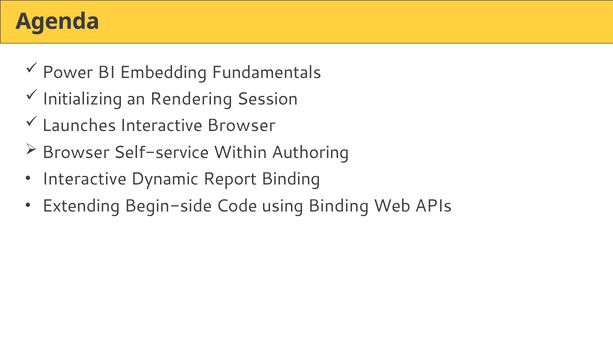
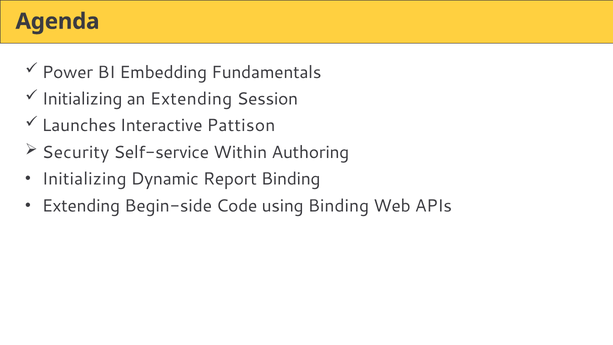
an Rendering: Rendering -> Extending (191, 99)
Interactive Browser: Browser -> Pattison (241, 126)
Browser: Browser -> Security (76, 152)
Interactive: Interactive -> Initializing (84, 179)
